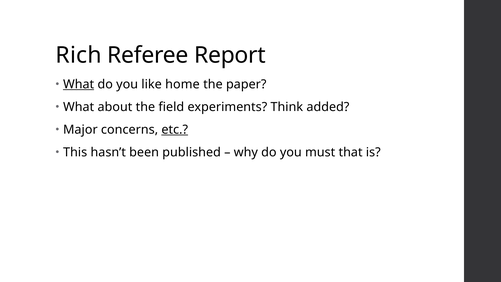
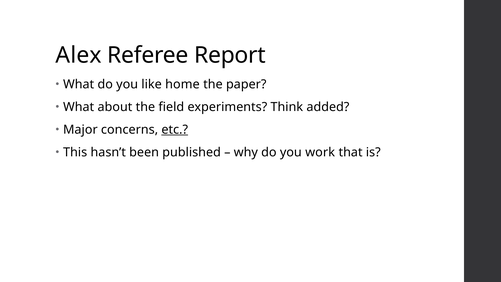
Rich: Rich -> Alex (79, 55)
What underline: present -> none (79, 84)
must: must -> work (320, 152)
